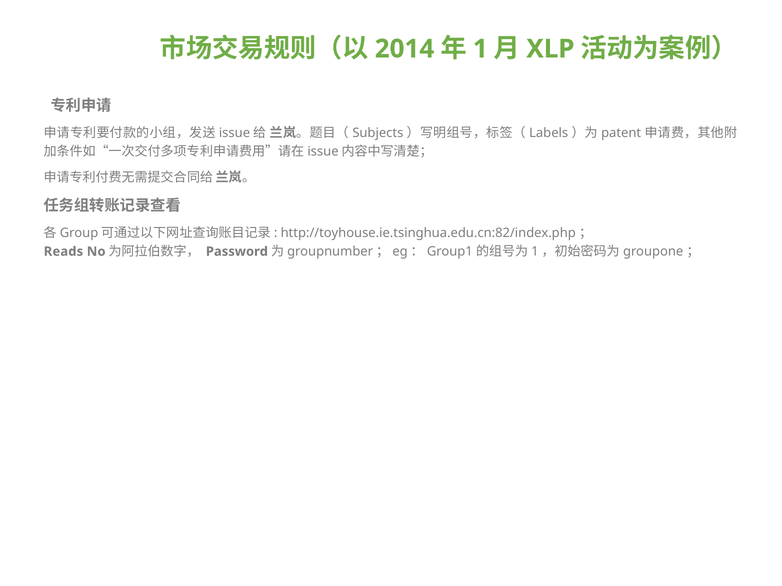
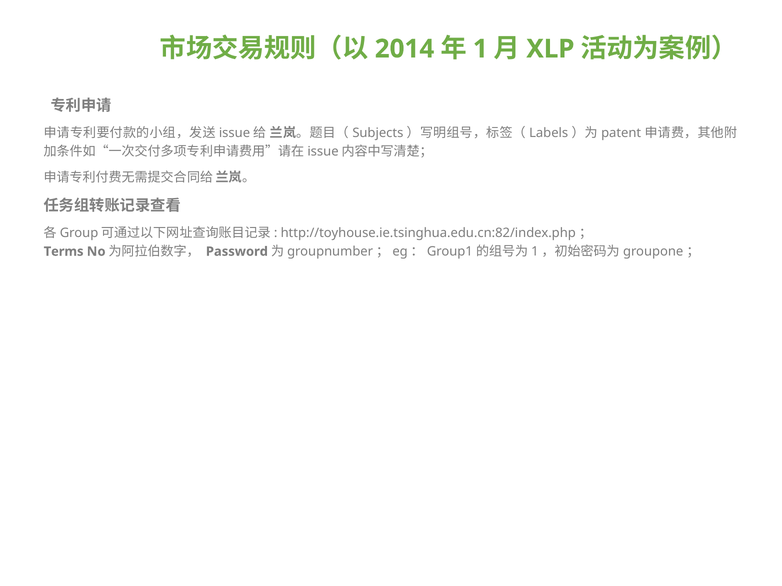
Reads: Reads -> Terms (64, 252)
